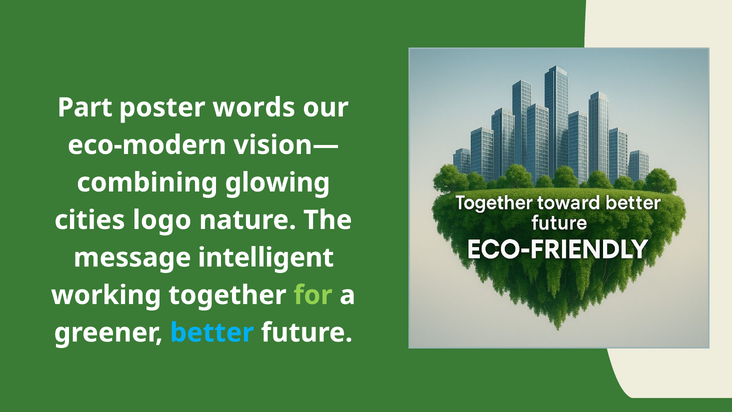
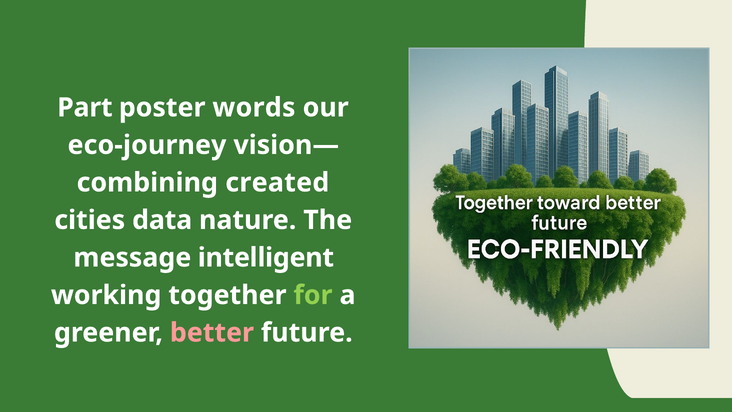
eco-modern: eco-modern -> eco-journey (147, 145)
glowing: glowing -> created (277, 183)
logo: logo -> data (162, 220)
better colour: light blue -> pink (212, 333)
